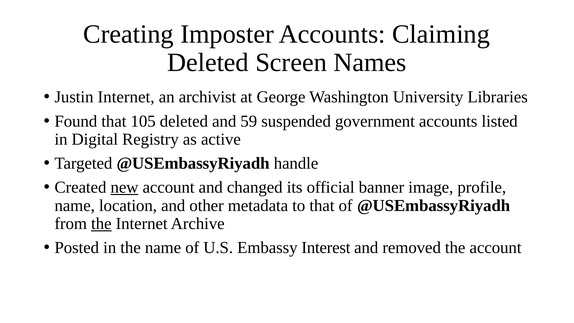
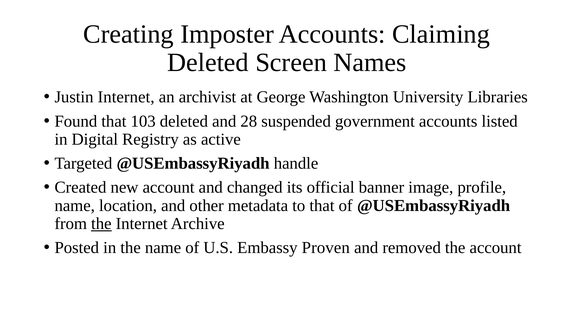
105: 105 -> 103 (143, 121)
59: 59 -> 28 (249, 121)
new underline: present -> none (124, 187)
Interest: Interest -> Proven (326, 248)
